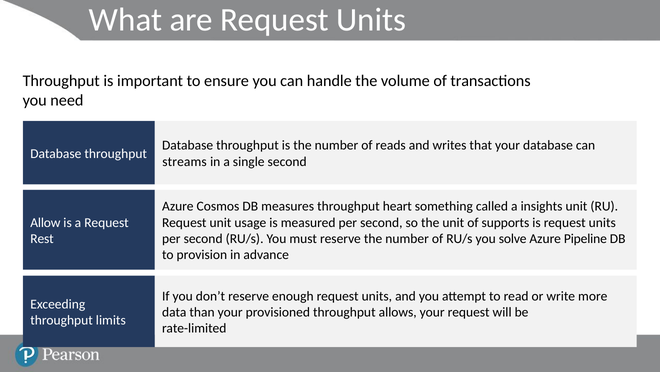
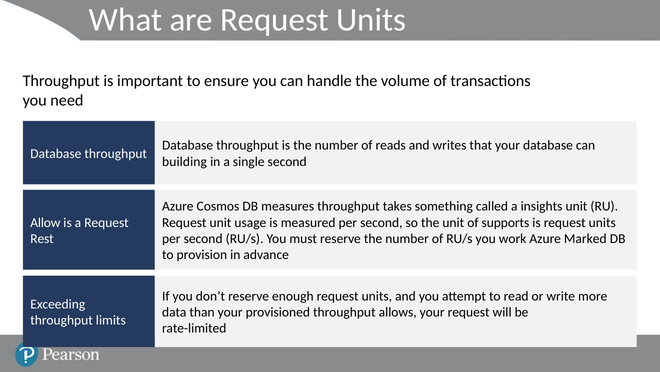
streams: streams -> building (185, 161)
heart: heart -> takes (397, 206)
solve: solve -> work (513, 238)
Pipeline: Pipeline -> Marked (585, 238)
